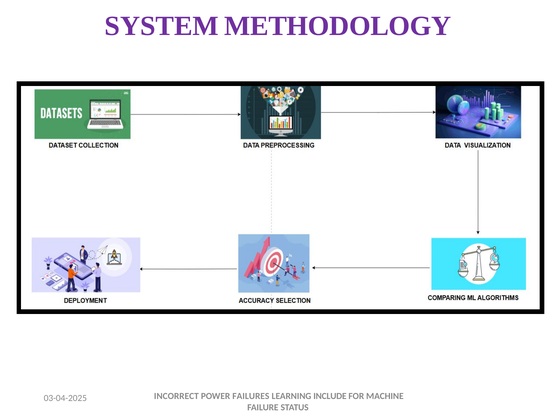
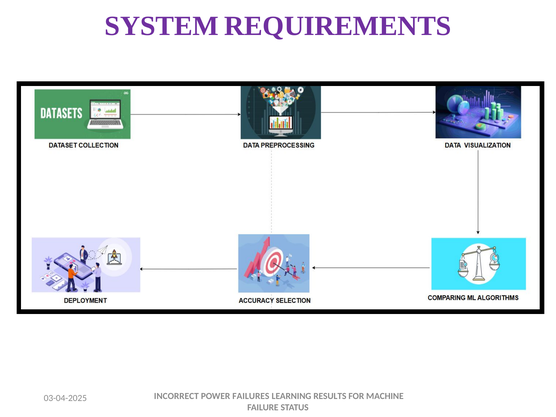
METHODOLOGY: METHODOLOGY -> REQUIREMENTS (338, 26)
INCLUDE: INCLUDE -> RESULTS (330, 396)
